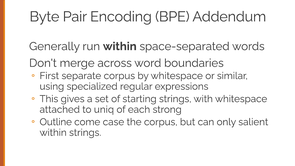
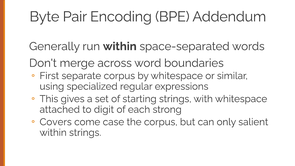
uniq: uniq -> digit (104, 109)
Outline: Outline -> Covers (56, 122)
